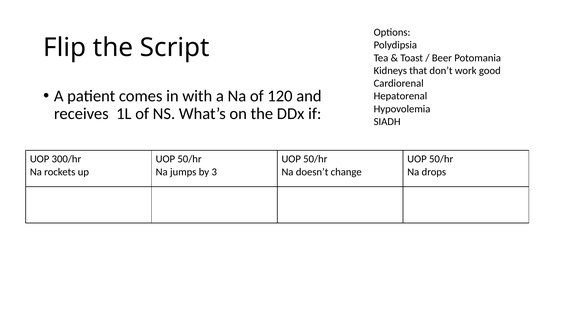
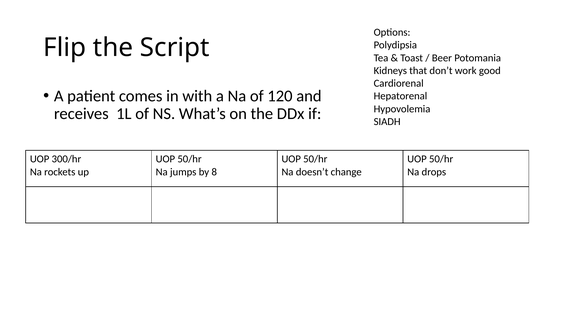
3: 3 -> 8 (214, 172)
